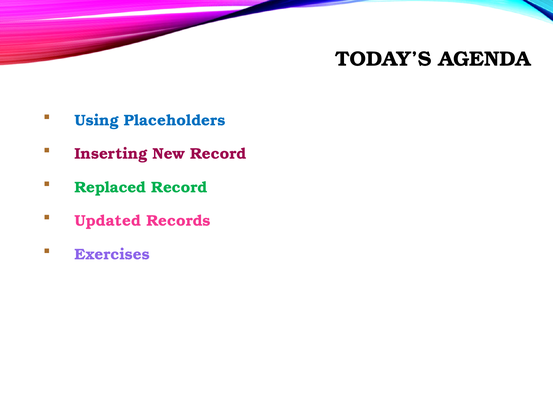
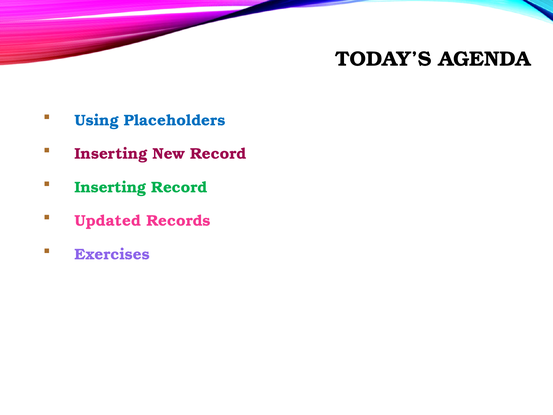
Replaced: Replaced -> Inserting (110, 187)
